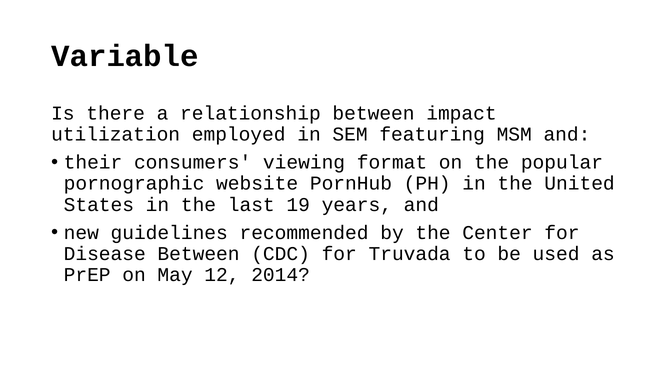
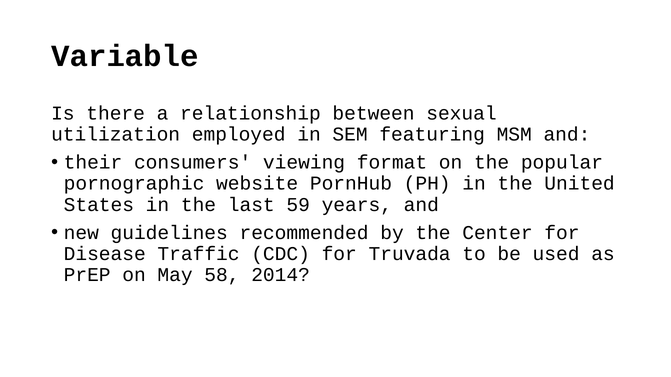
impact: impact -> sexual (461, 113)
19: 19 -> 59 (298, 205)
Disease Between: Between -> Traffic (199, 254)
12: 12 -> 58 (222, 275)
